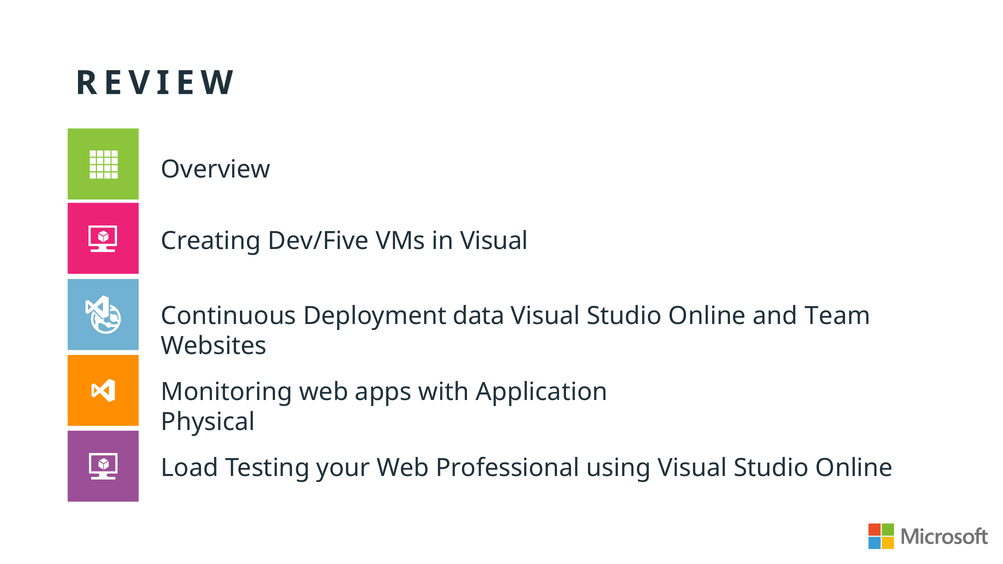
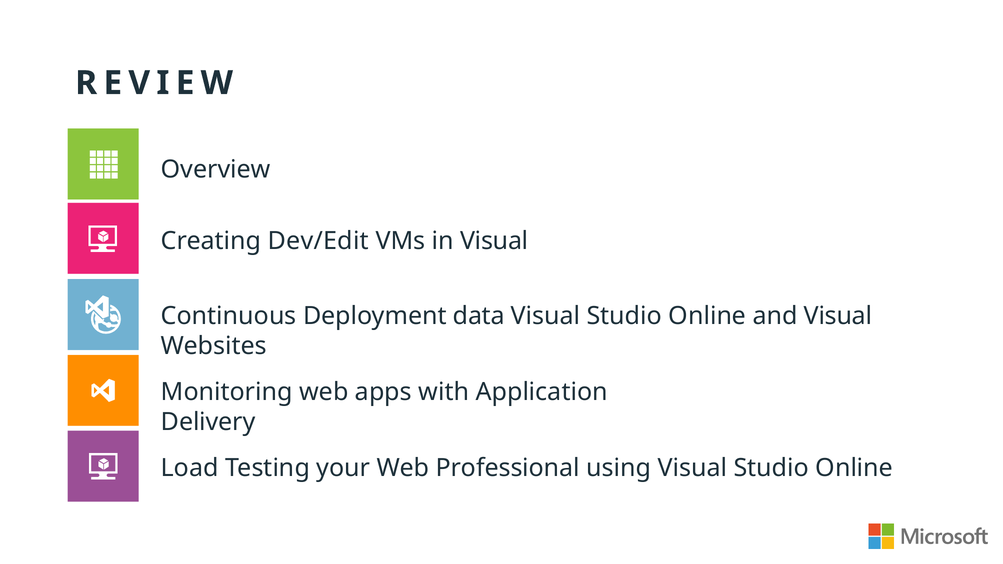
Dev/Five: Dev/Five -> Dev/Edit (318, 241)
and Team: Team -> Visual (838, 316)
Physical: Physical -> Delivery (208, 422)
